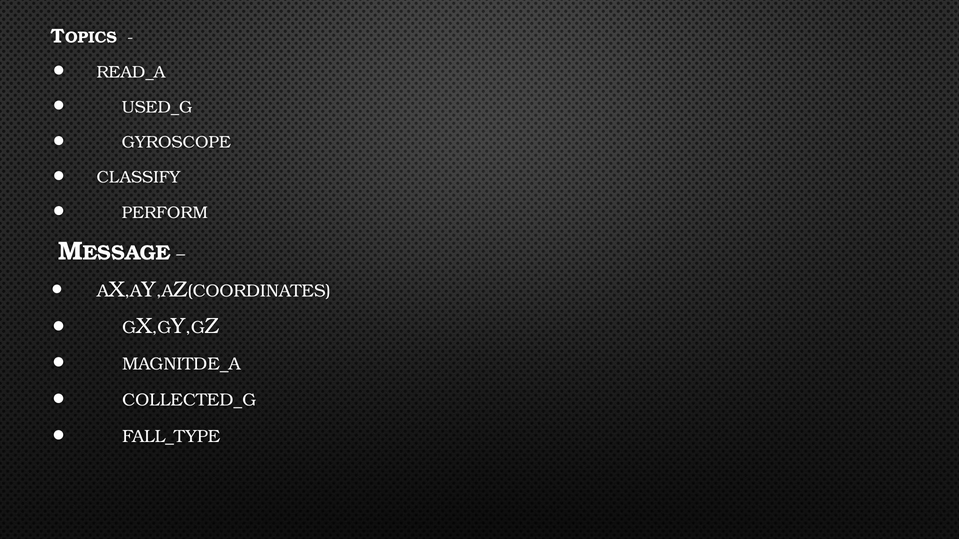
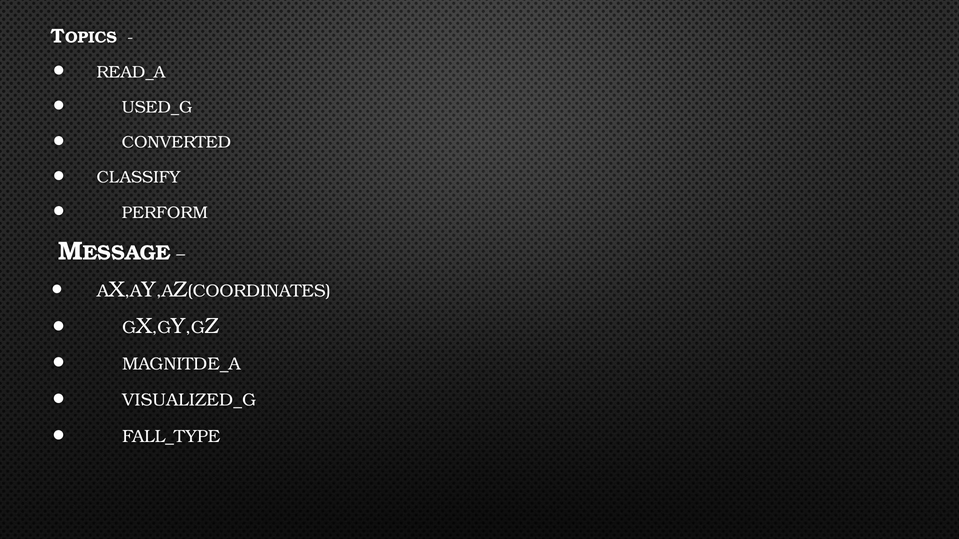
GYROSCOPE: GYROSCOPE -> CONVERTED (176, 142)
COLLECTED_G: COLLECTED_G -> VISUALIZED_G (189, 400)
